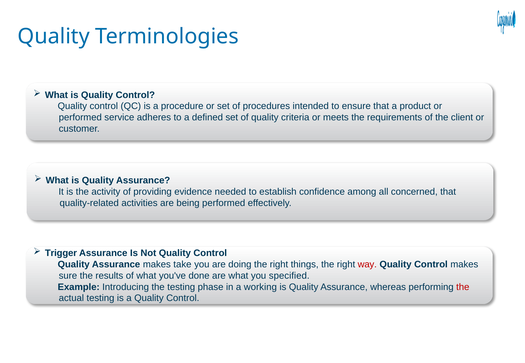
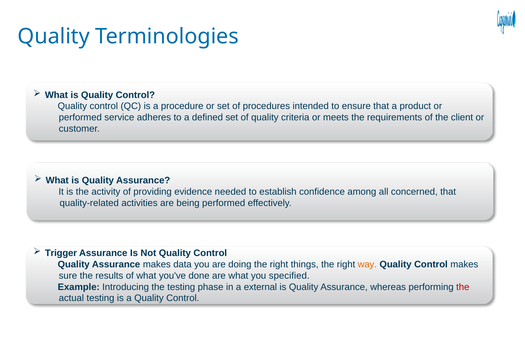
take: take -> data (182, 265)
way colour: red -> orange (367, 265)
working: working -> external (260, 287)
